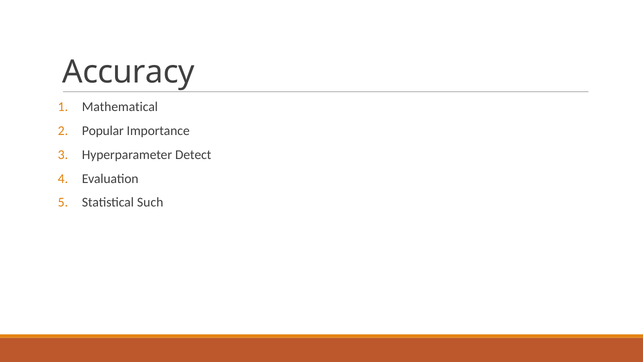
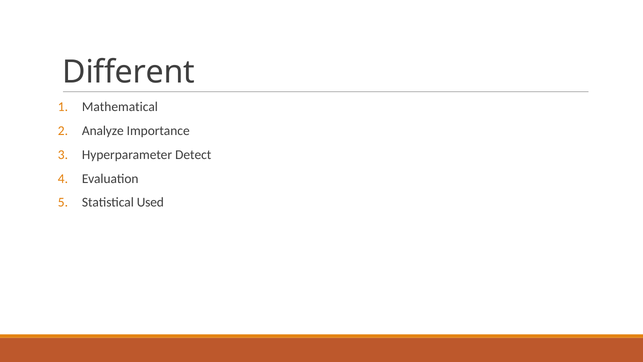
Accuracy: Accuracy -> Different (129, 72)
Popular: Popular -> Analyze (103, 131)
Such: Such -> Used (150, 202)
